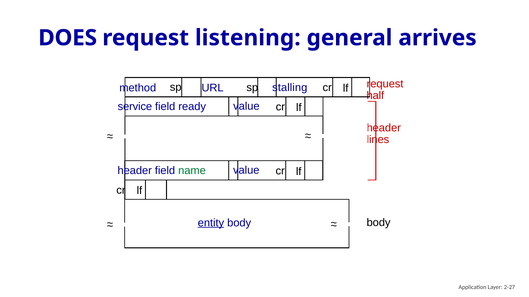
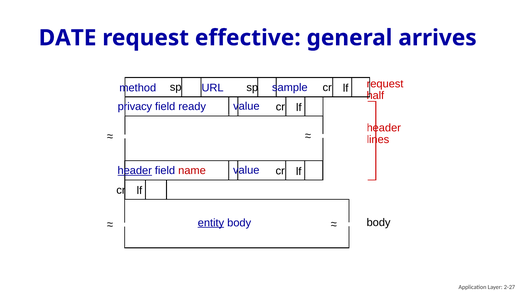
DOES: DOES -> DATE (68, 38)
listening: listening -> effective (248, 38)
stalling: stalling -> sample (290, 88)
service: service -> privacy (135, 107)
header underline: none -> present (135, 171)
name colour: green -> red (192, 171)
